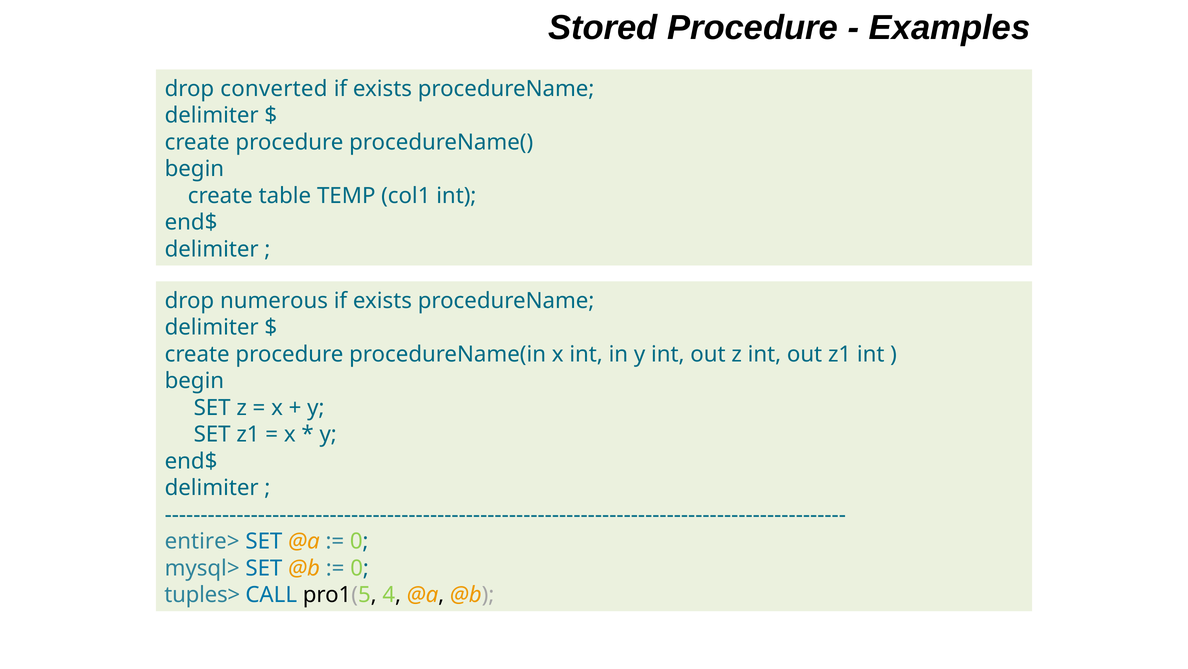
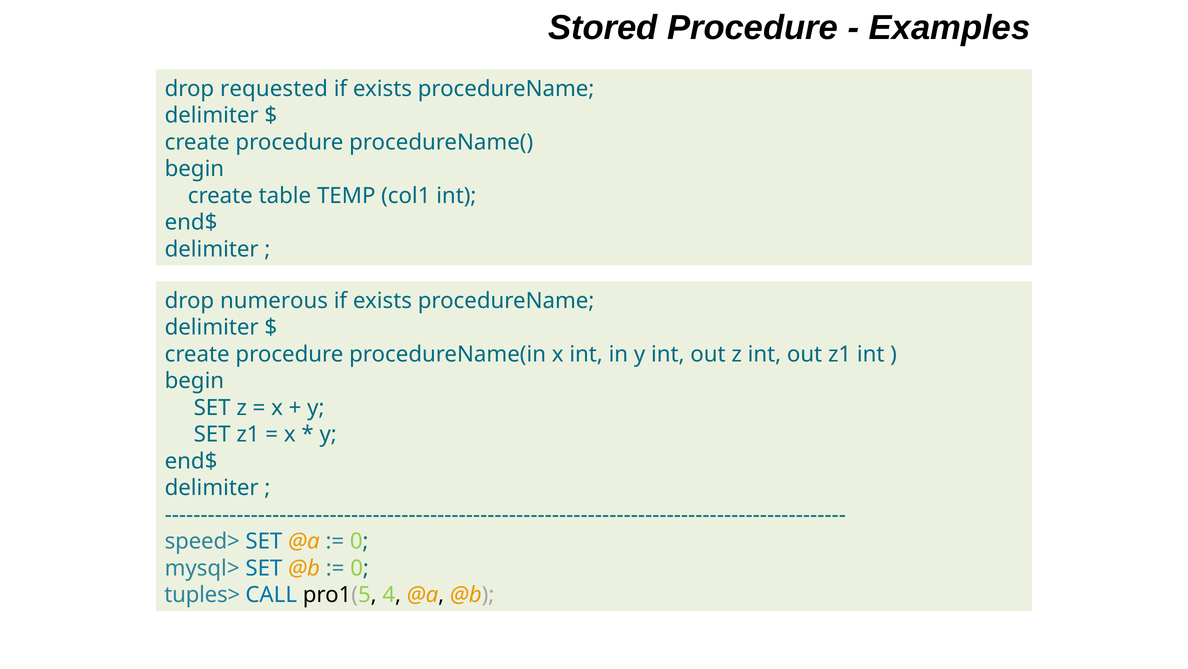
converted: converted -> requested (274, 89)
entire>: entire> -> speed> (202, 541)
